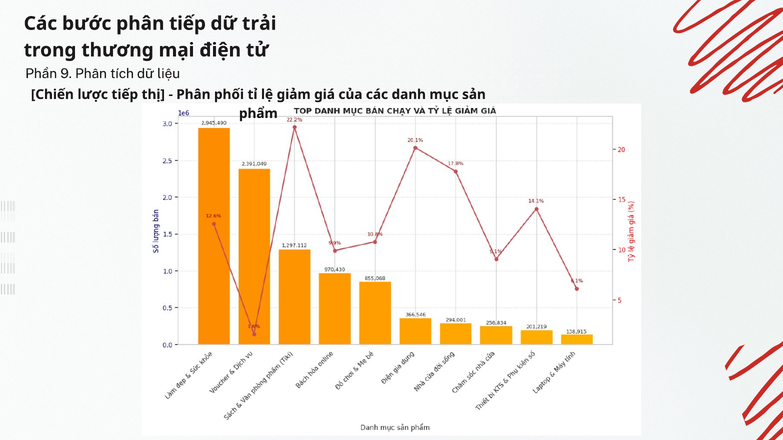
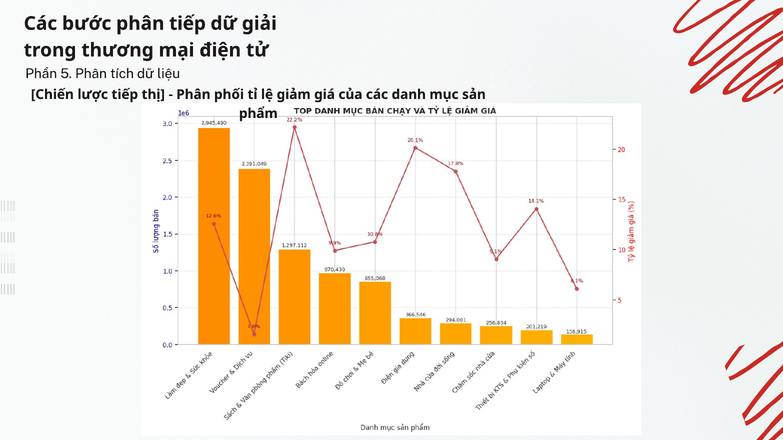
trải: trải -> giải (259, 24)
9: 9 -> 5 (66, 74)
